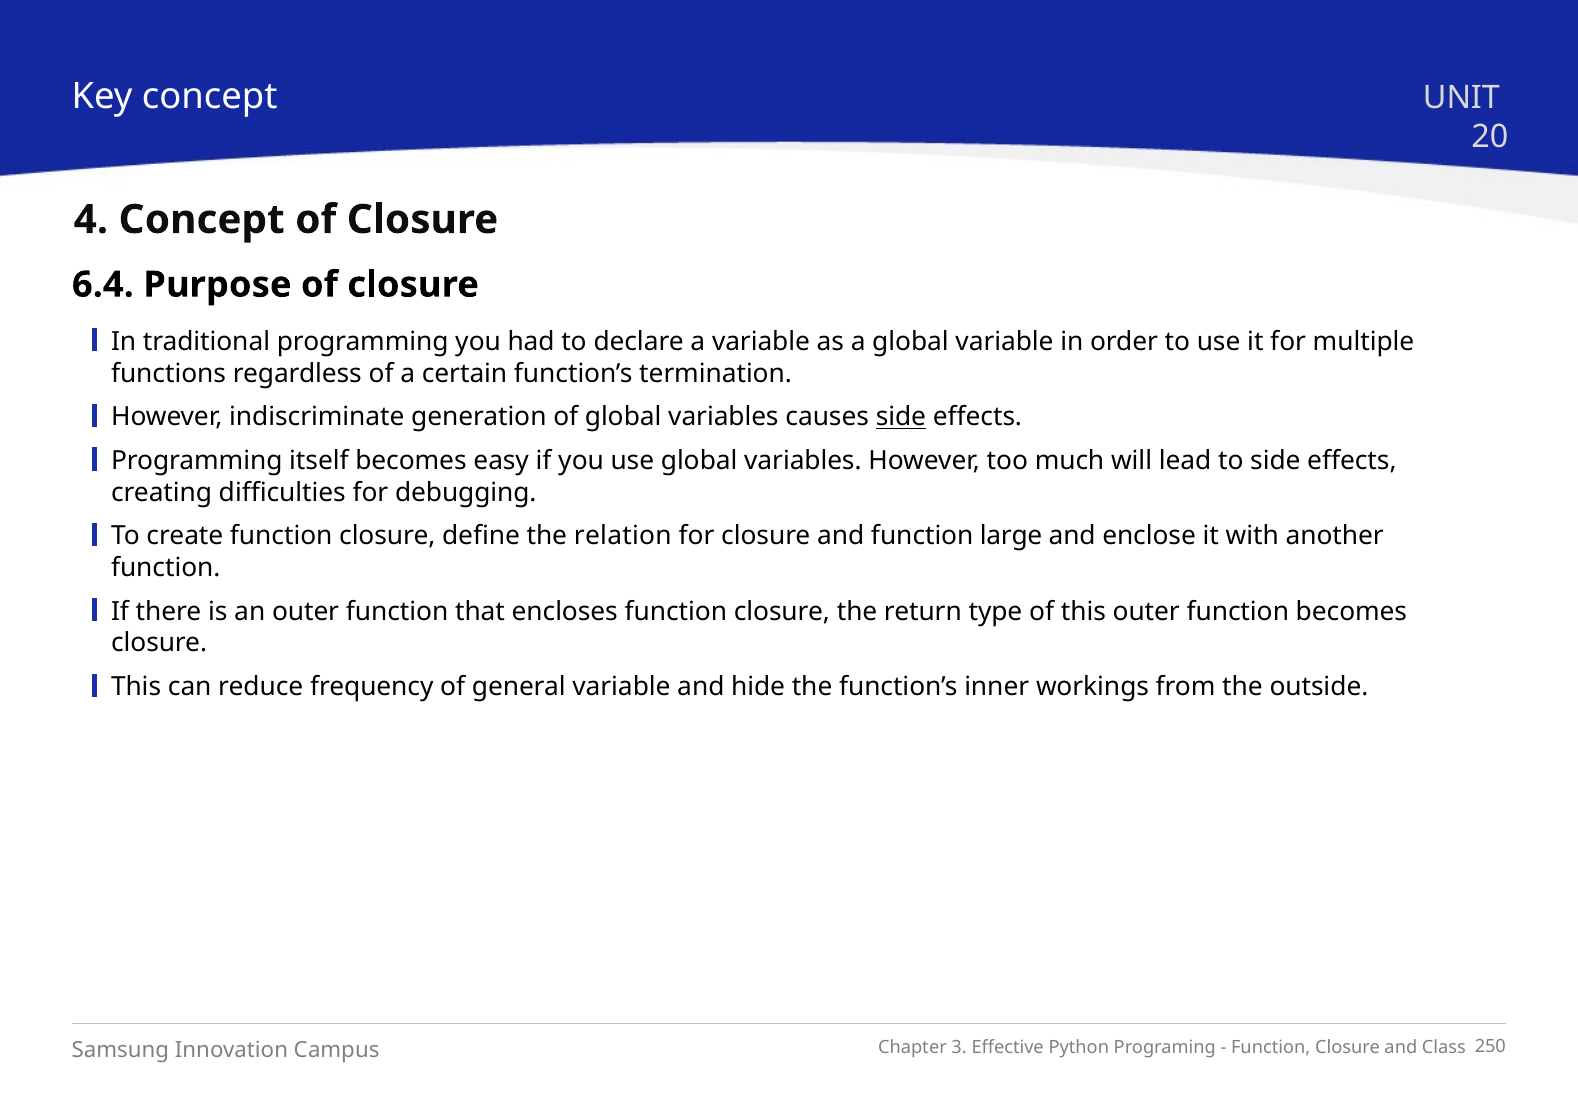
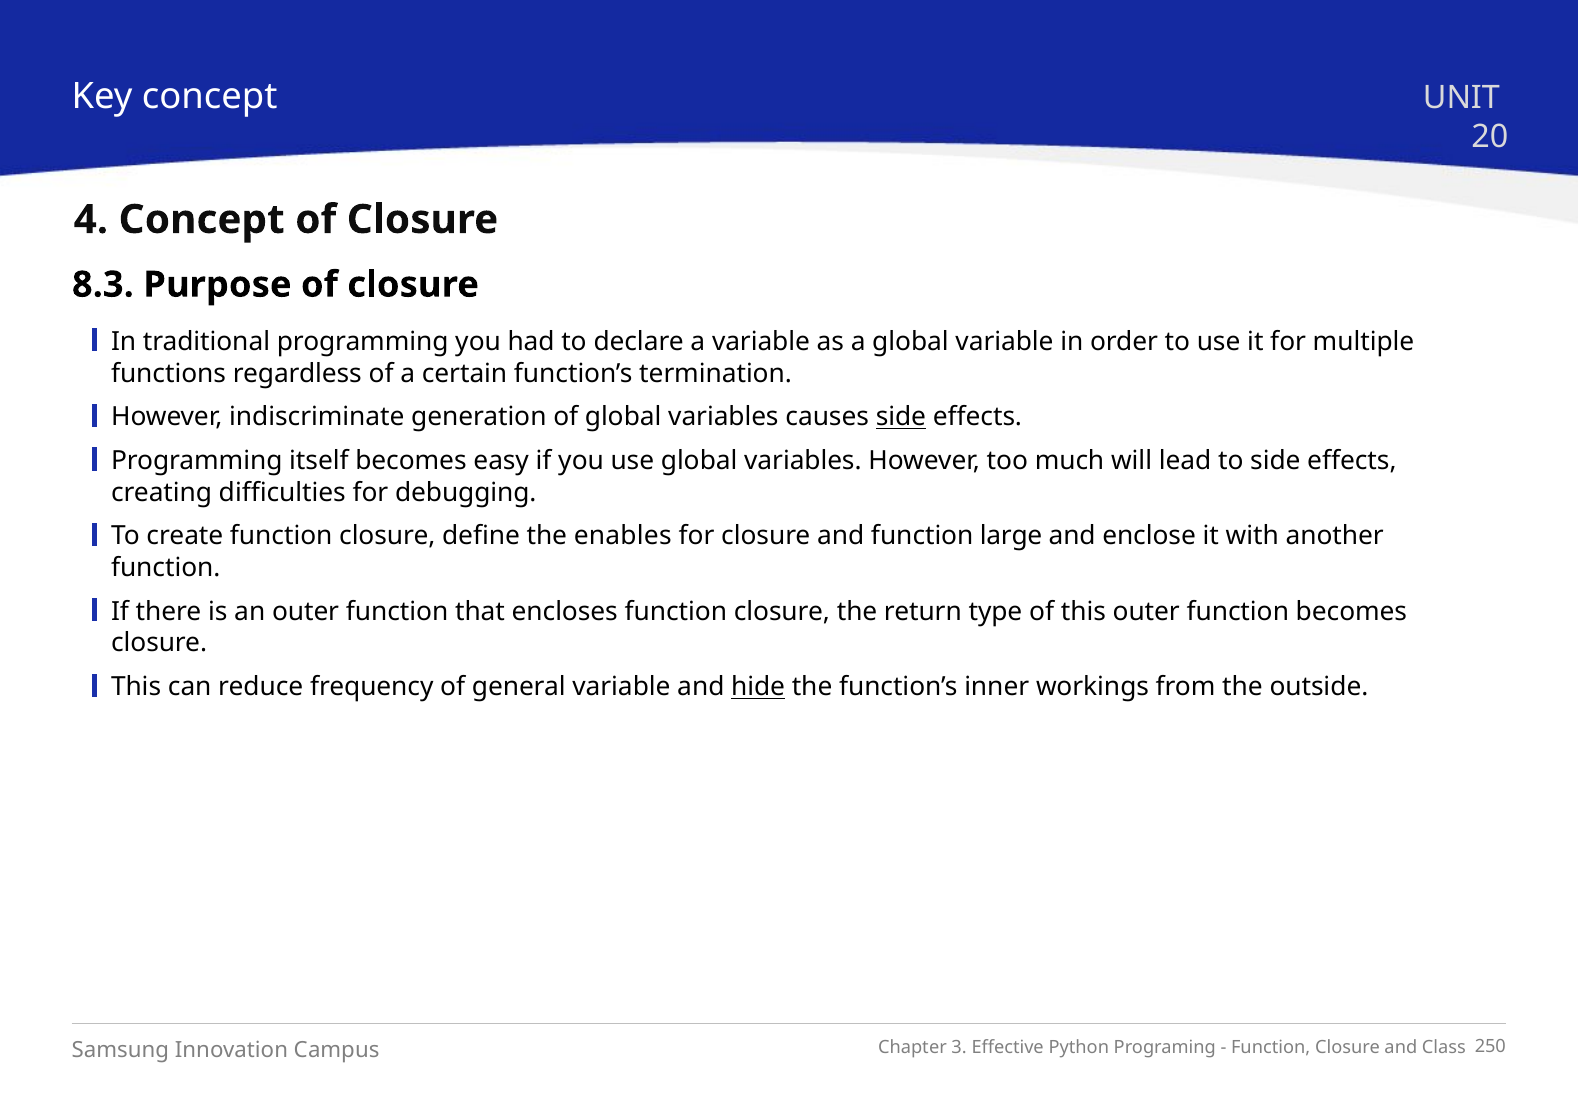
6.4: 6.4 -> 8.3 (103, 285)
relation: relation -> enables (623, 536)
hide underline: none -> present (758, 687)
